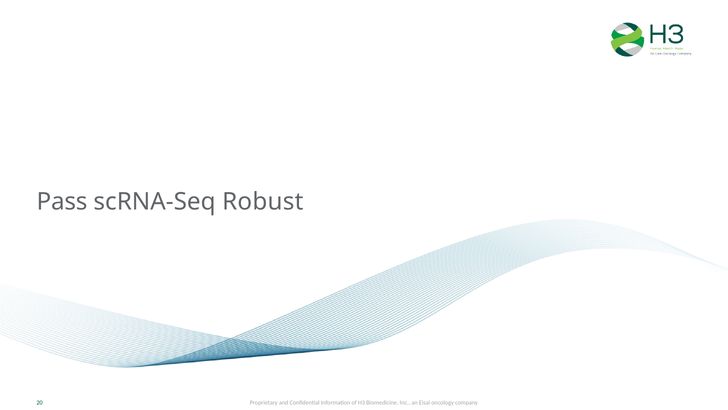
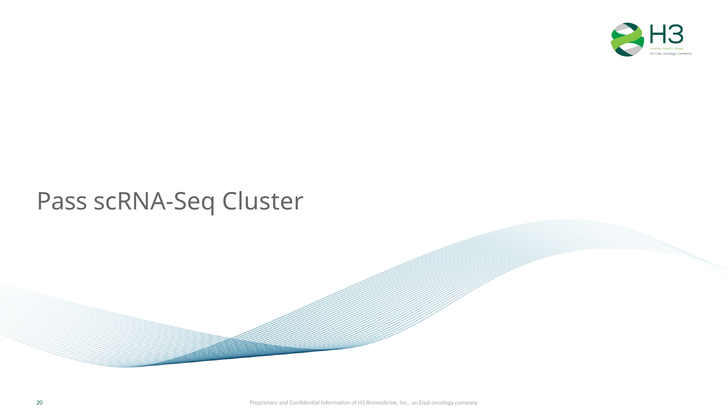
Robust: Robust -> Cluster (263, 201)
